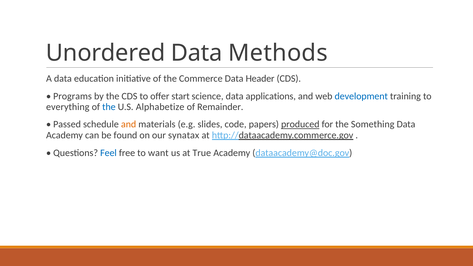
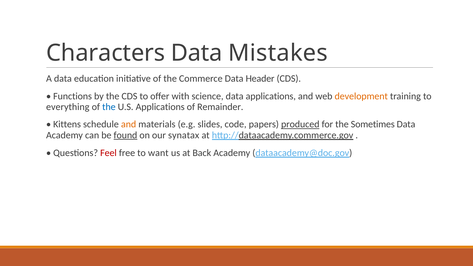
Unordered: Unordered -> Characters (106, 53)
Methods: Methods -> Mistakes (278, 53)
Programs: Programs -> Functions (73, 96)
start: start -> with (180, 96)
development colour: blue -> orange (361, 96)
U.S Alphabetize: Alphabetize -> Applications (160, 107)
Passed: Passed -> Kittens (67, 124)
Something: Something -> Sometimes (373, 124)
found underline: none -> present (125, 135)
Feel colour: blue -> red (108, 153)
True: True -> Back (202, 153)
